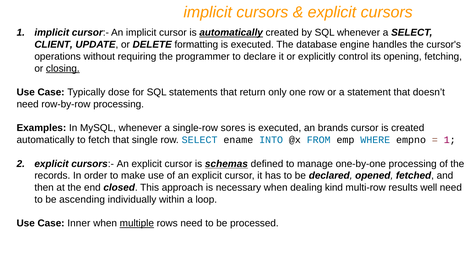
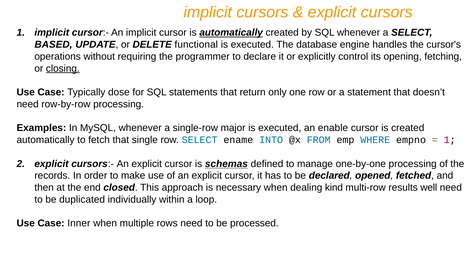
CLIENT: CLIENT -> BASED (54, 45)
formatting: formatting -> functional (196, 45)
sores: sores -> major (233, 128)
brands: brands -> enable (333, 128)
ascending: ascending -> duplicated (82, 199)
multiple underline: present -> none (137, 223)
